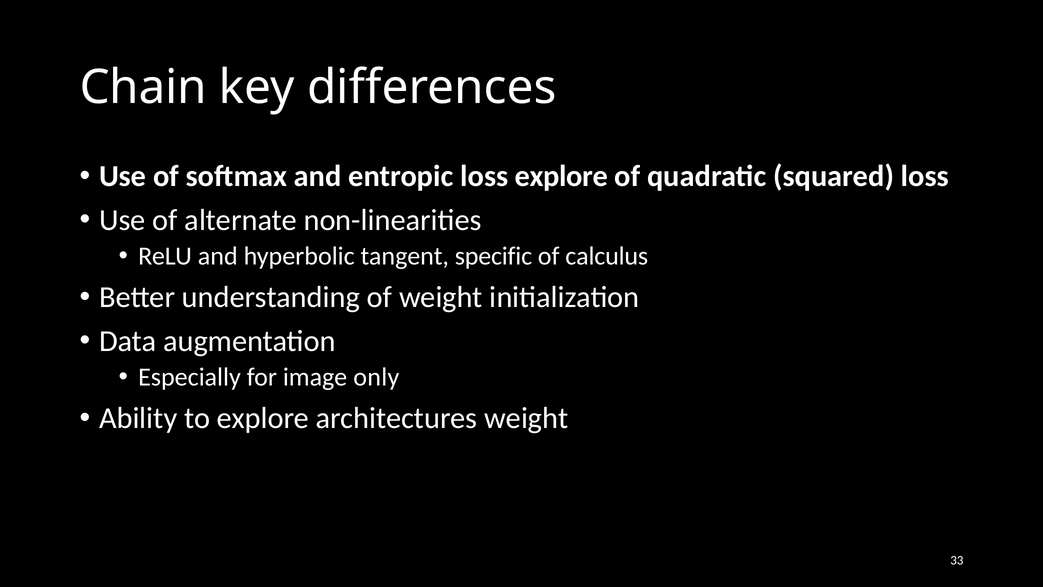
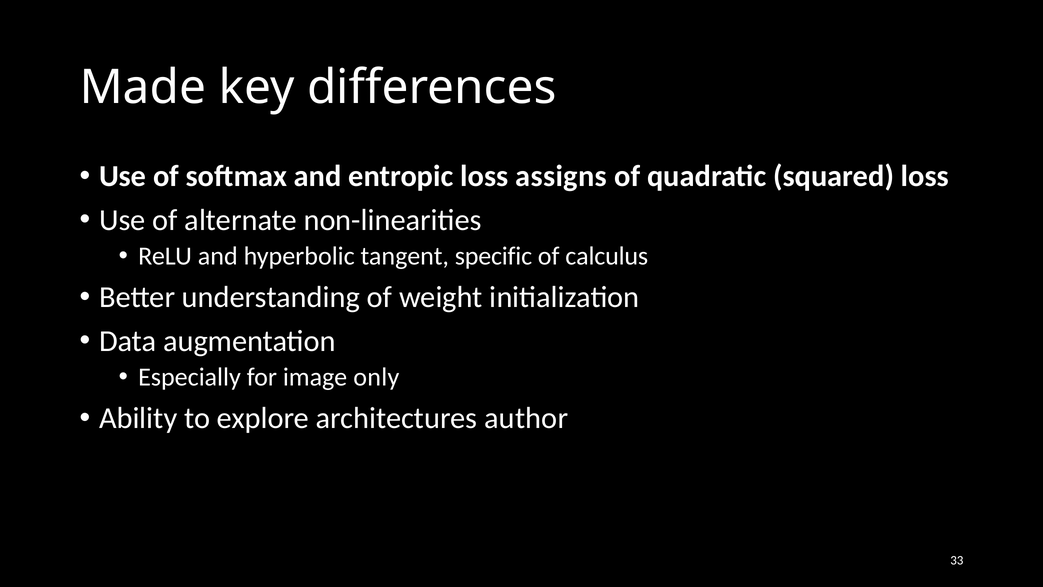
Chain: Chain -> Made (143, 88)
loss explore: explore -> assigns (561, 176)
architectures weight: weight -> author (526, 418)
